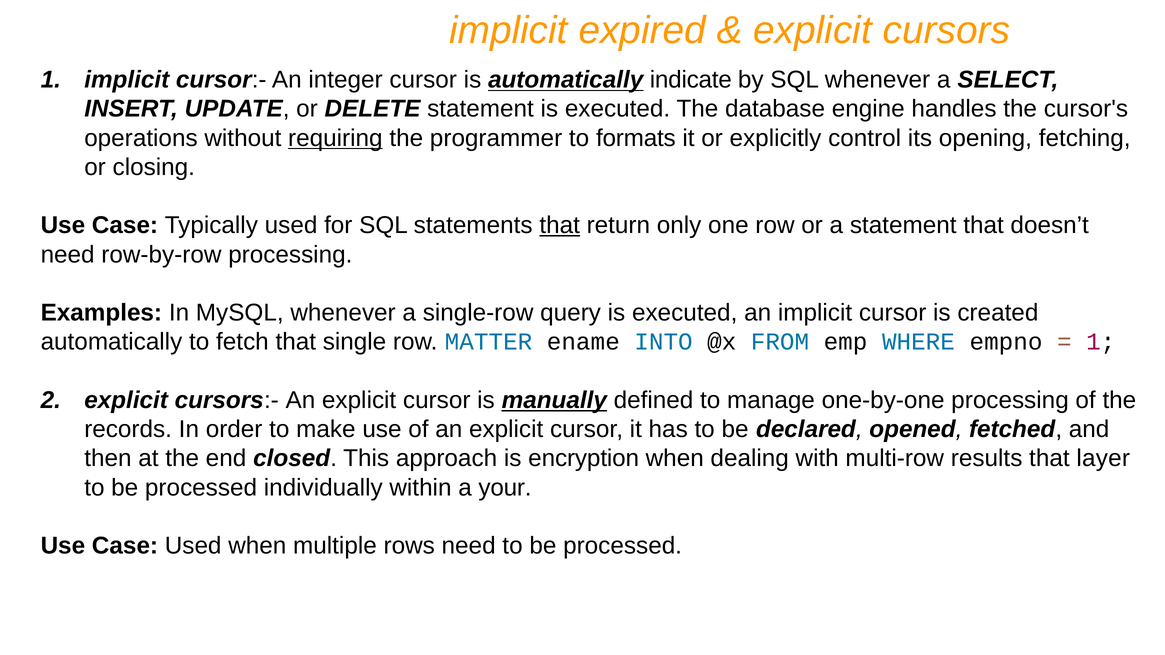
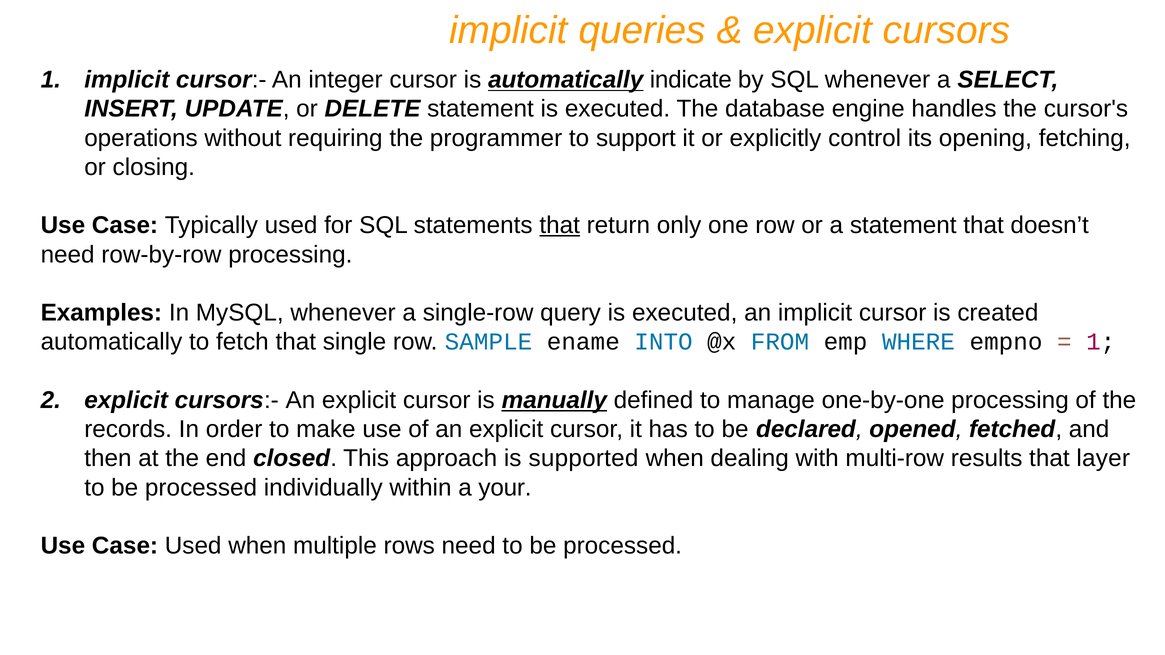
expired: expired -> queries (642, 30)
requiring underline: present -> none (335, 138)
formats: formats -> support (636, 138)
MATTER: MATTER -> SAMPLE (489, 342)
encryption: encryption -> supported (584, 459)
